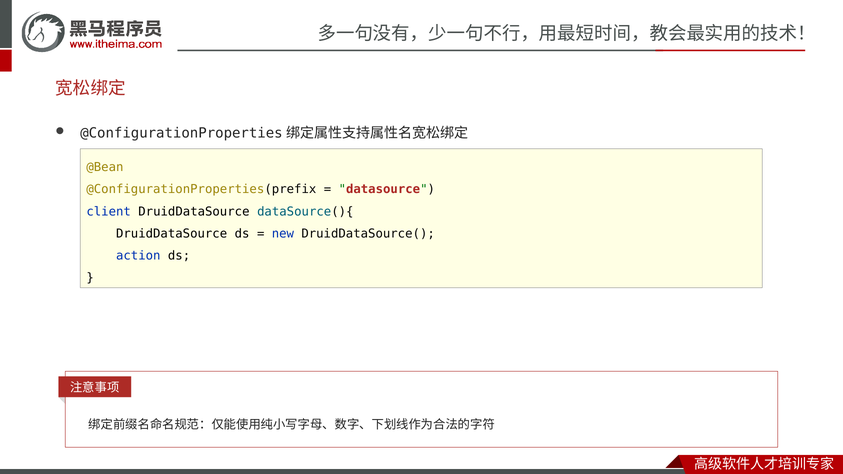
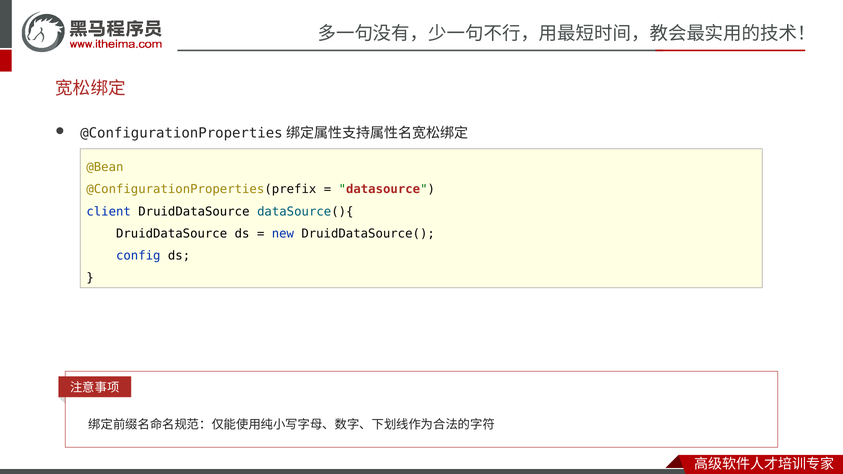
action: action -> config (138, 256)
